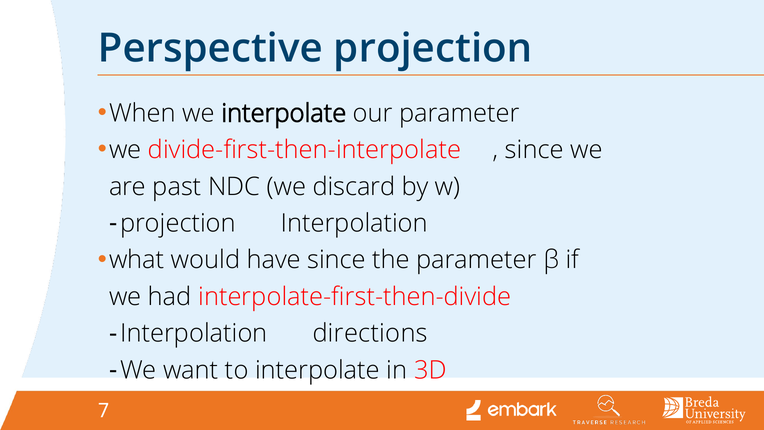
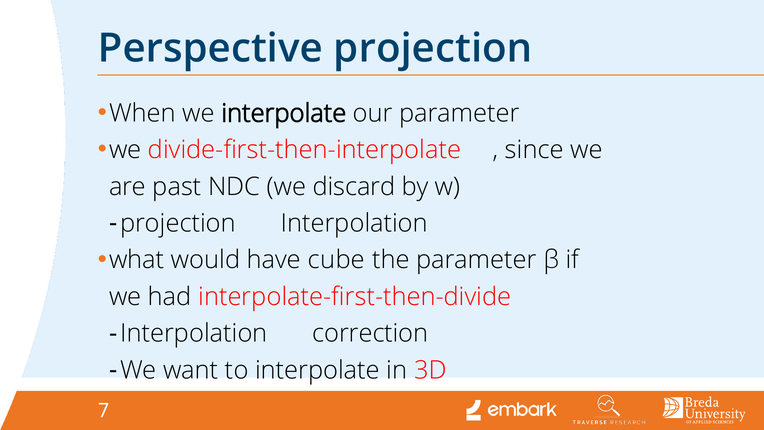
have since: since -> cube (336, 260)
directions: directions -> correction (370, 333)
